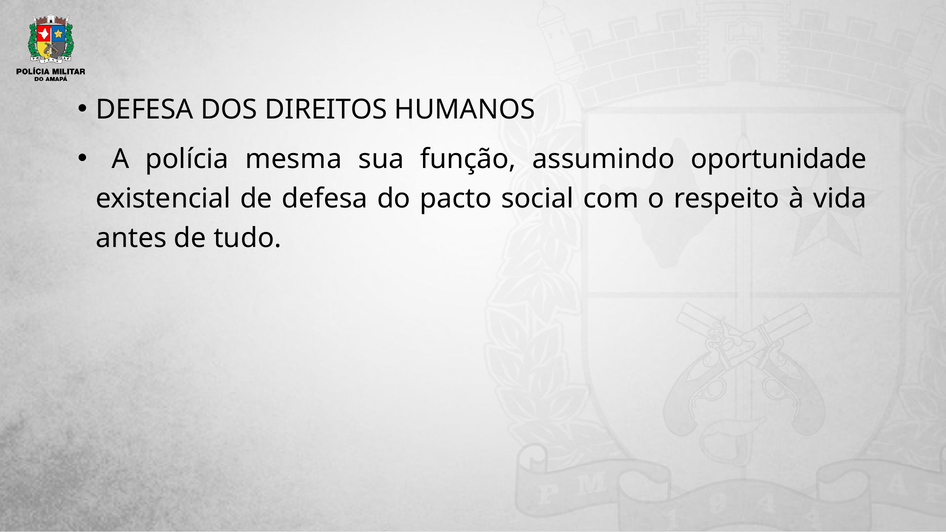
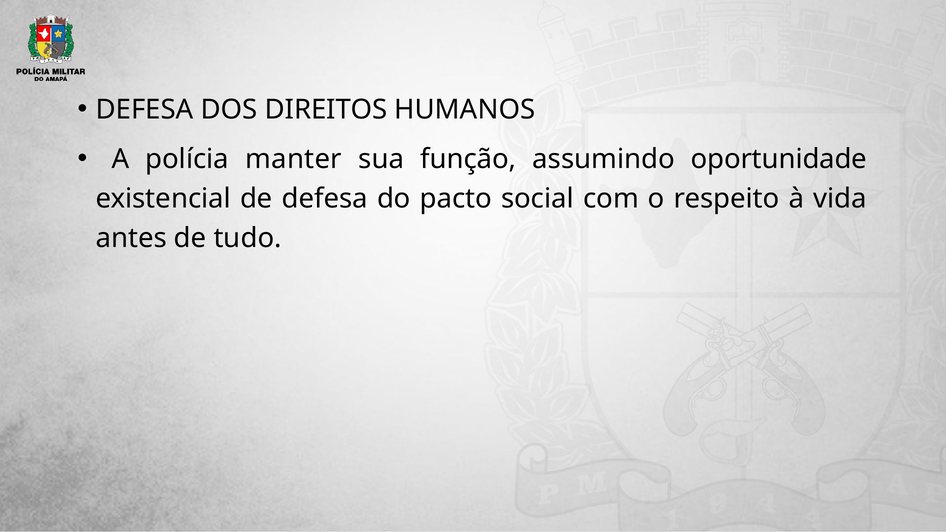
mesma: mesma -> manter (294, 159)
